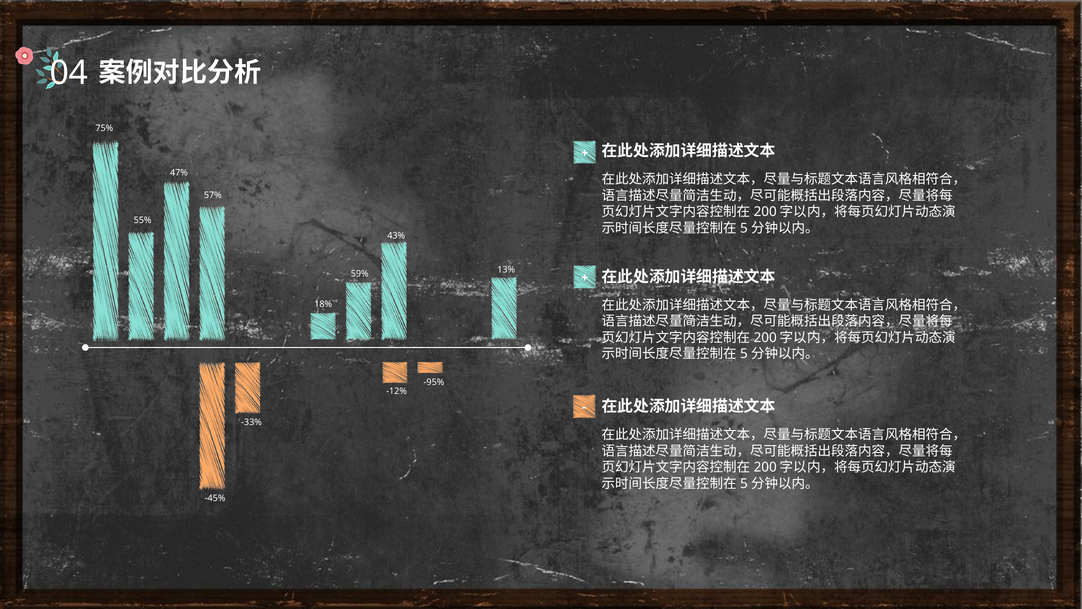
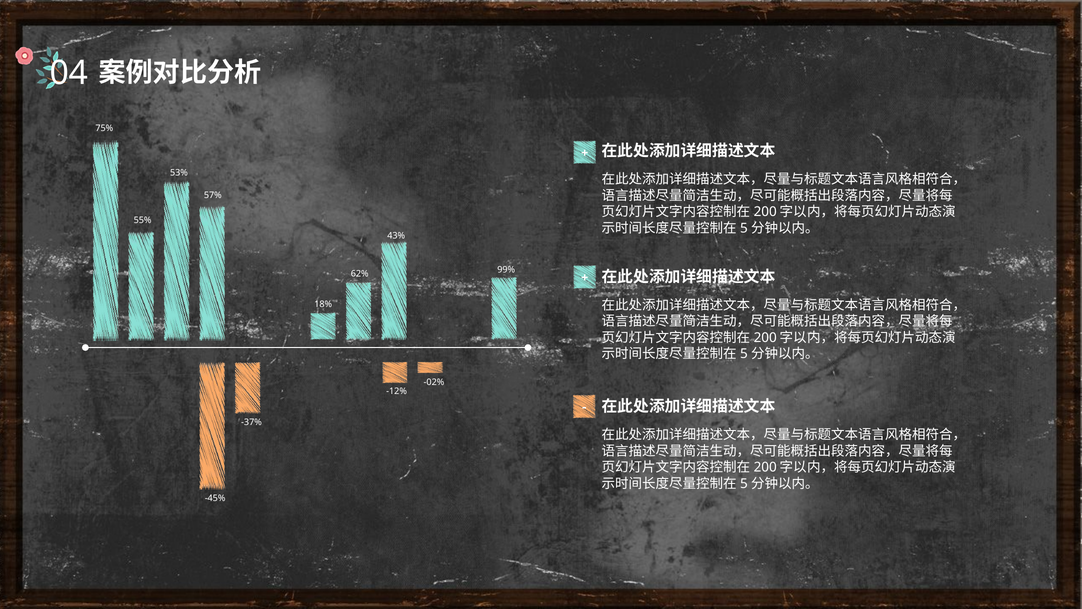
47%: 47% -> 53% (179, 173)
13%: 13% -> 99% (506, 270)
59%: 59% -> 62% (360, 274)
-95%: -95% -> -02% (434, 382)
-33%: -33% -> -37% (251, 422)
